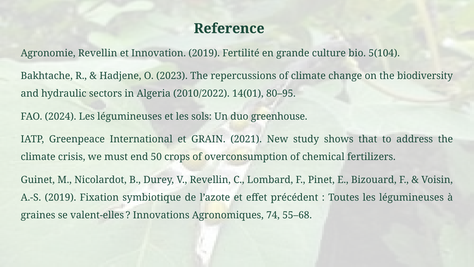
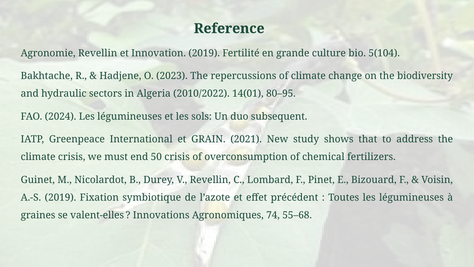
greenhouse: greenhouse -> subsequent (279, 116)
50 crops: crops -> crisis (177, 157)
